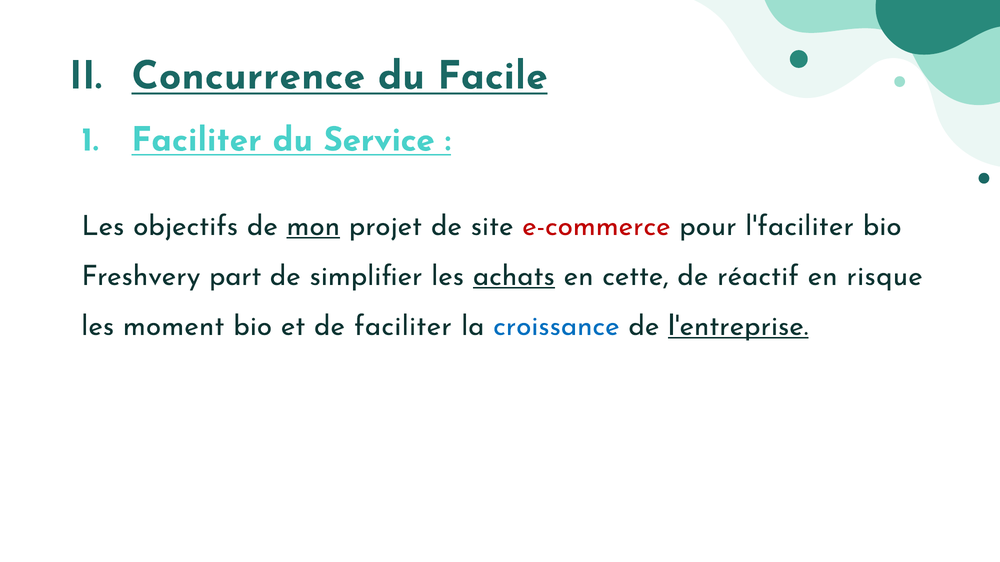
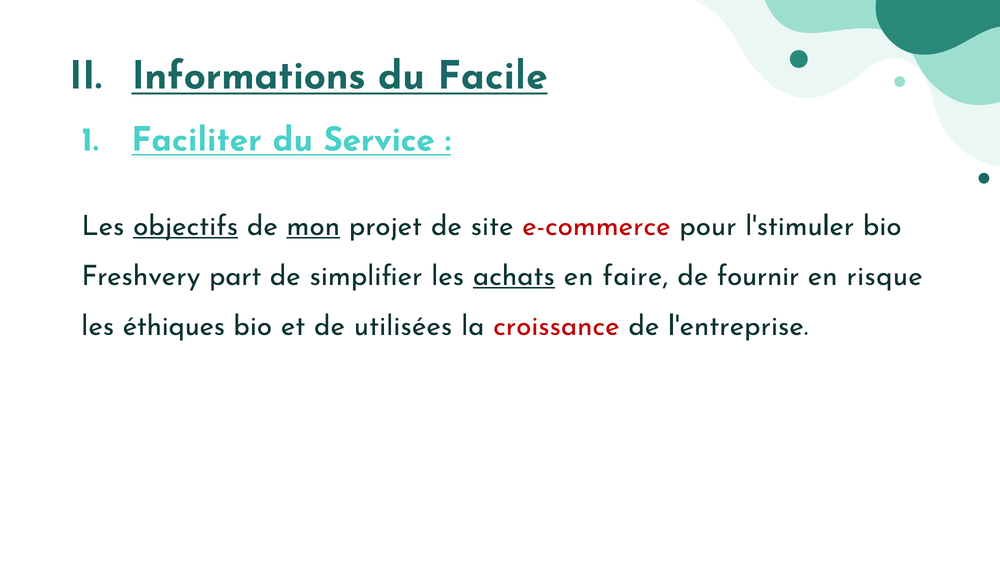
Concurrence: Concurrence -> Informations (249, 76)
objectifs underline: none -> present (186, 226)
l'faciliter: l'faciliter -> l'stimuler (800, 226)
cette: cette -> faire (635, 276)
réactif: réactif -> fournir (758, 276)
moment: moment -> éthiques (174, 326)
de faciliter: faciliter -> utilisées (403, 326)
croissance colour: blue -> red (556, 326)
l'entreprise underline: present -> none (738, 326)
